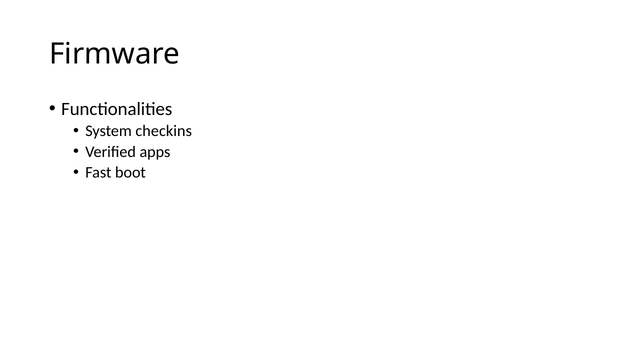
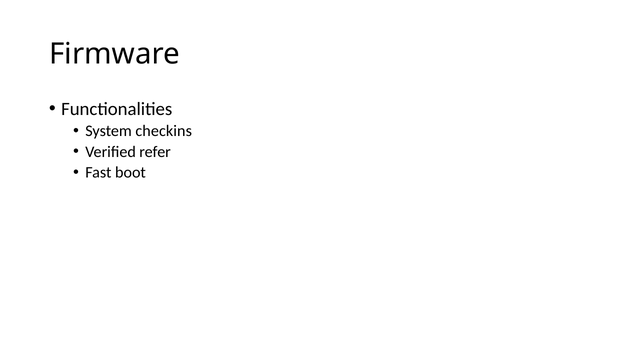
apps: apps -> refer (155, 152)
